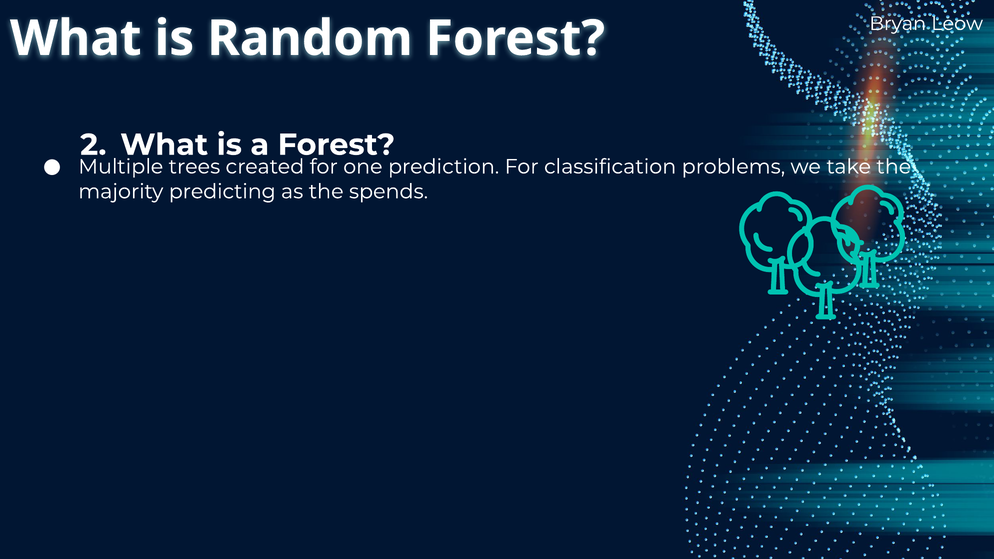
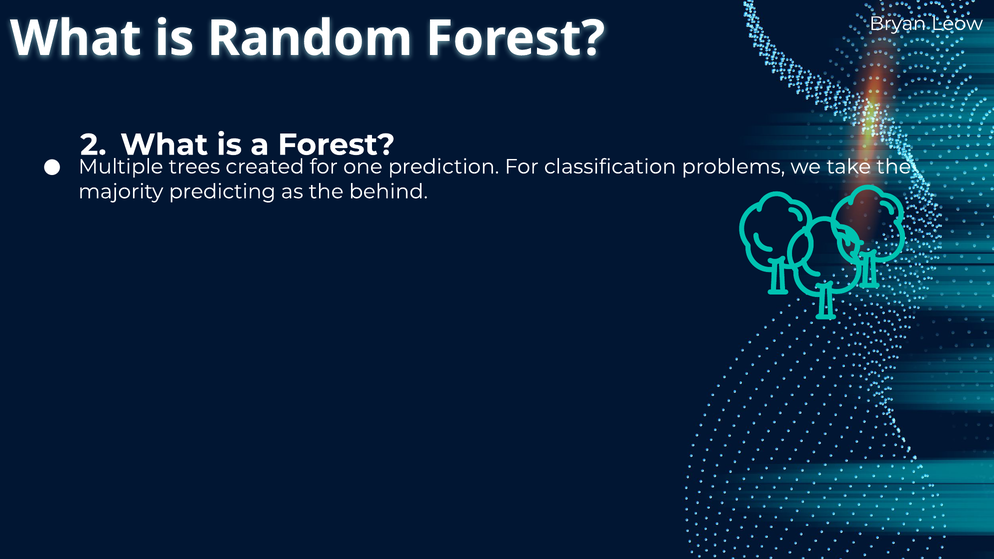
spends: spends -> behind (388, 192)
